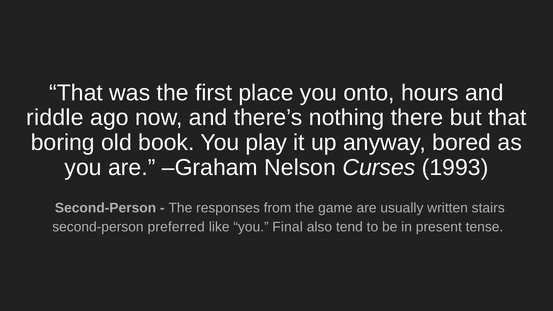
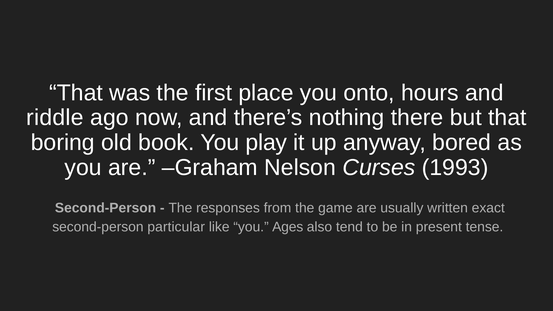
stairs: stairs -> exact (488, 208)
preferred: preferred -> particular (176, 227)
Final: Final -> Ages (288, 227)
